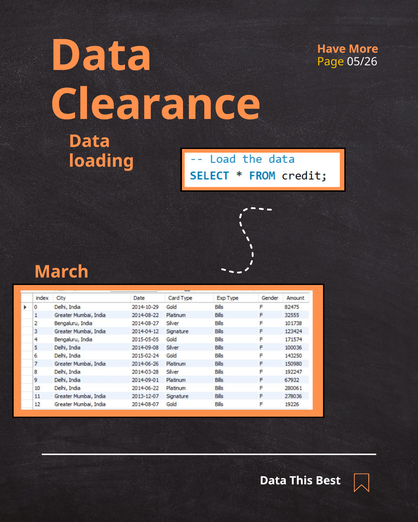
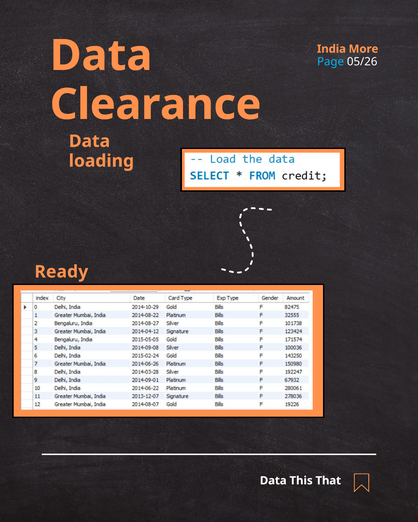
Have: Have -> India (331, 49)
Page colour: yellow -> light blue (331, 62)
March: March -> Ready (61, 272)
Best: Best -> That (328, 481)
